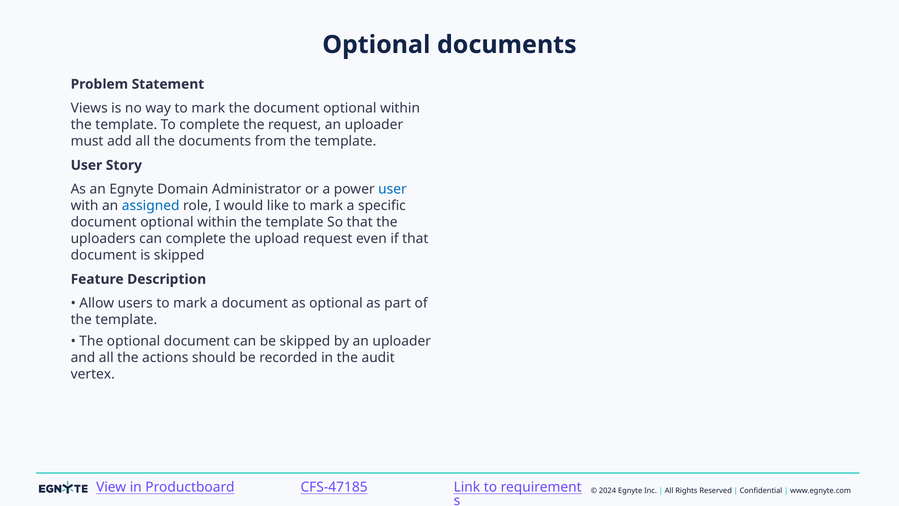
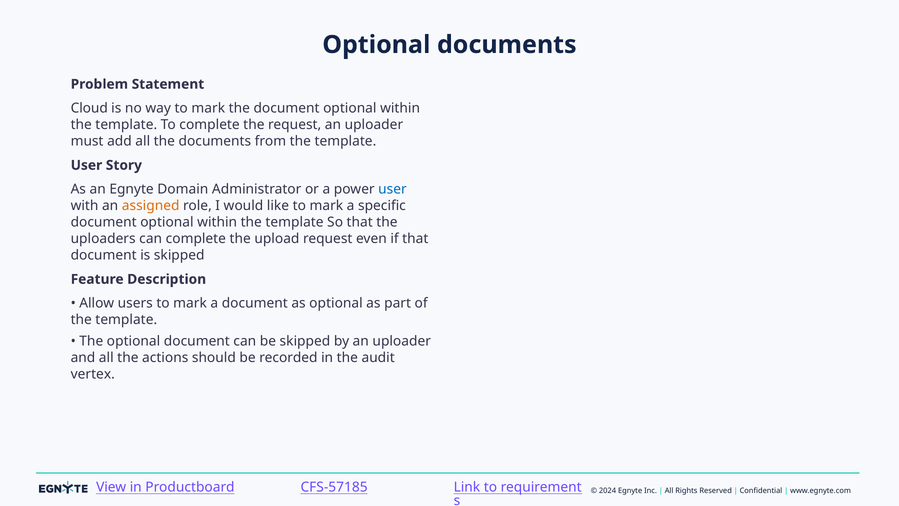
Views: Views -> Cloud (89, 108)
assigned colour: blue -> orange (151, 206)
CFS-47185: CFS-47185 -> CFS-57185 (334, 487)
